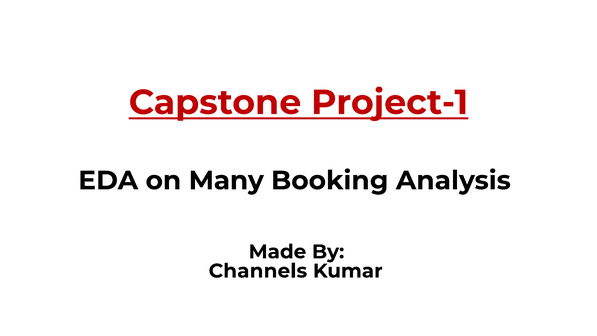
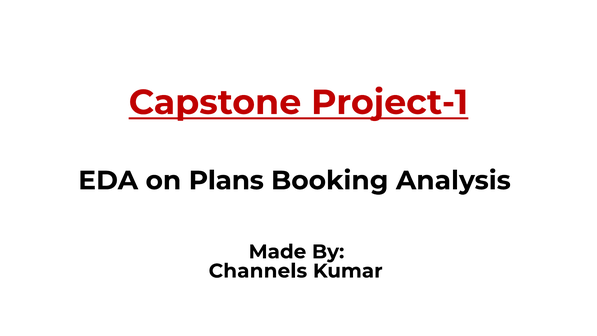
Many: Many -> Plans (226, 180)
